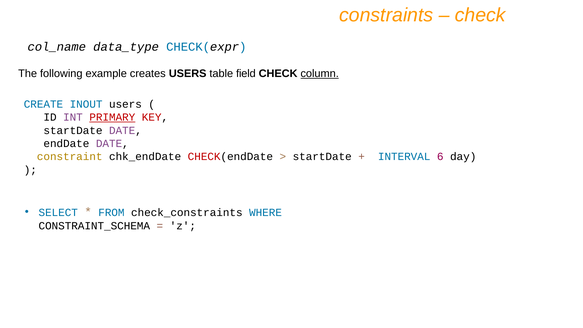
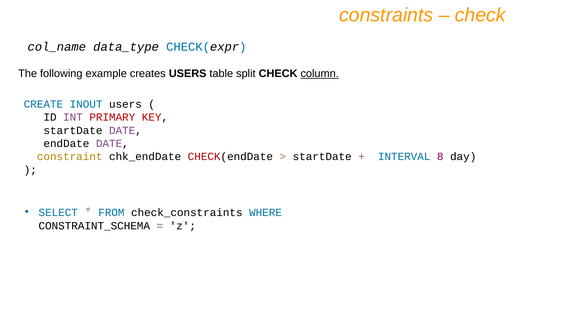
field: field -> split (246, 74)
PRIMARY underline: present -> none (112, 117)
6: 6 -> 8 (440, 157)
